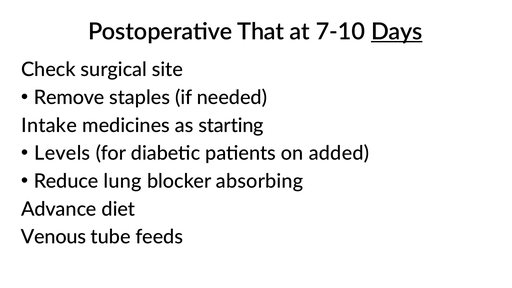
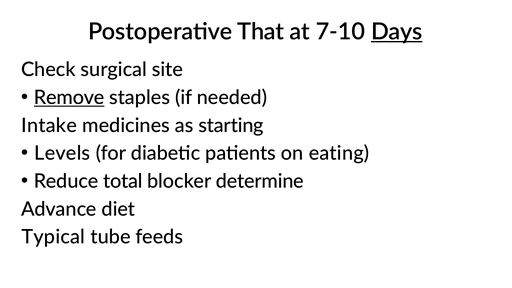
Remove underline: none -> present (69, 98)
added: added -> eating (339, 153)
lung: lung -> total (123, 181)
absorbing: absorbing -> determine (260, 181)
Venous: Venous -> Typical (53, 237)
